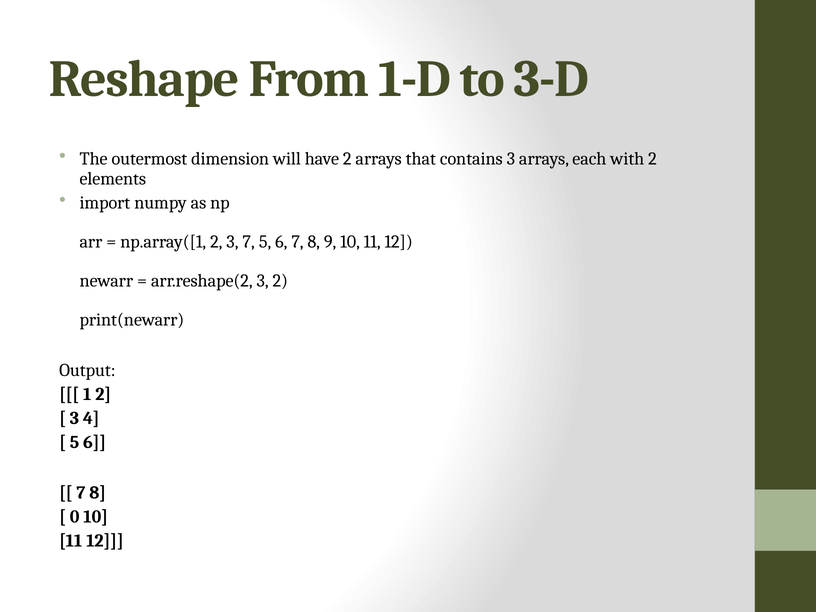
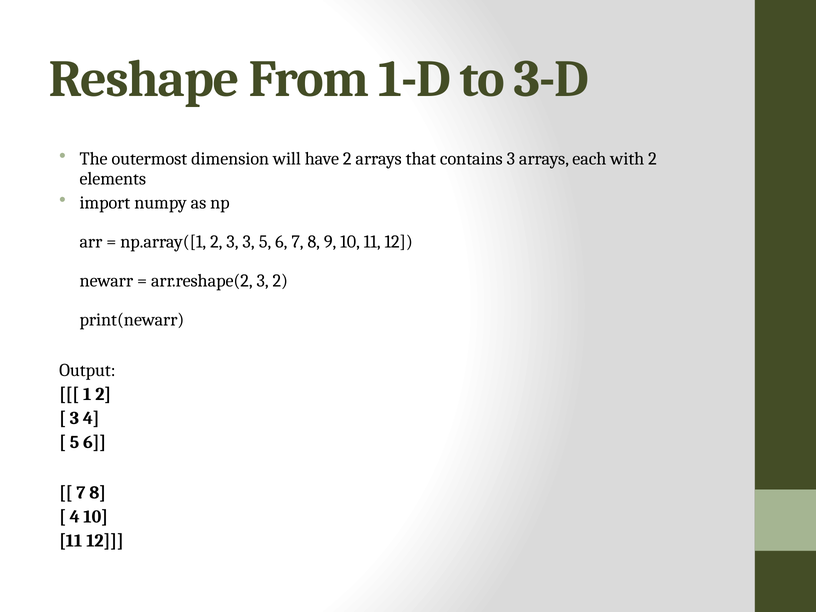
3 7: 7 -> 3 (249, 242)
0: 0 -> 4 (75, 517)
